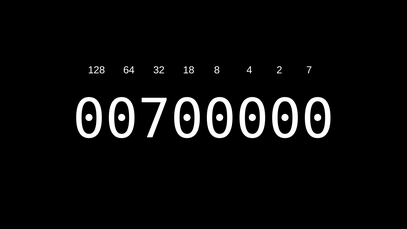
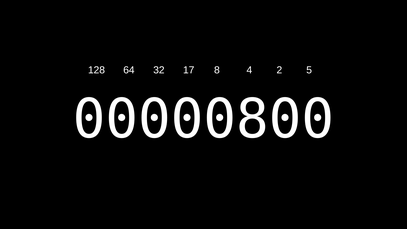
18: 18 -> 17 (189, 70)
7: 7 -> 5 (309, 70)
00700000: 00700000 -> 00000800 (203, 120)
